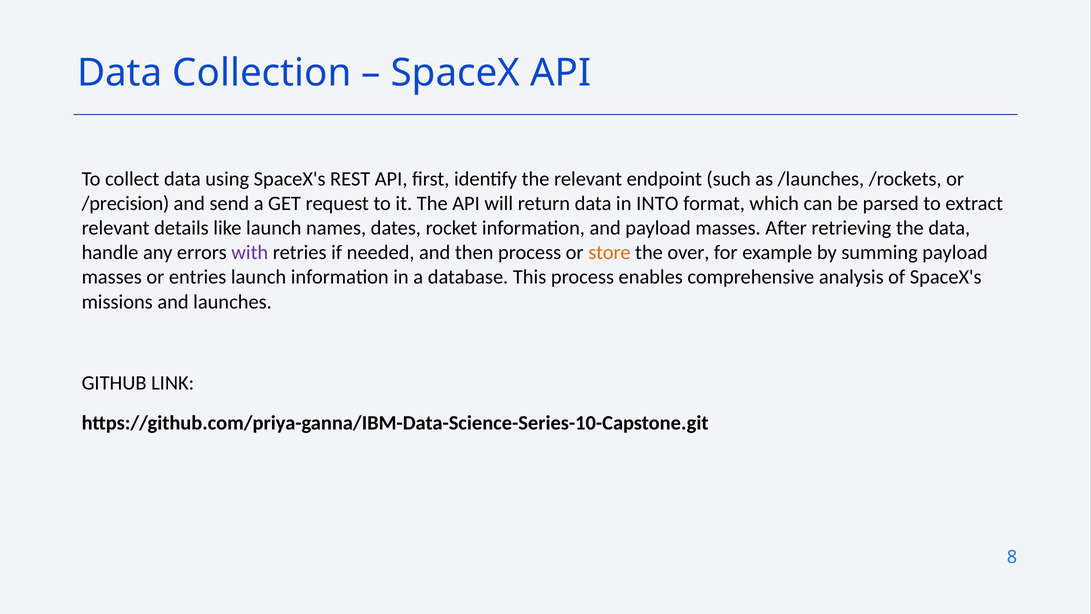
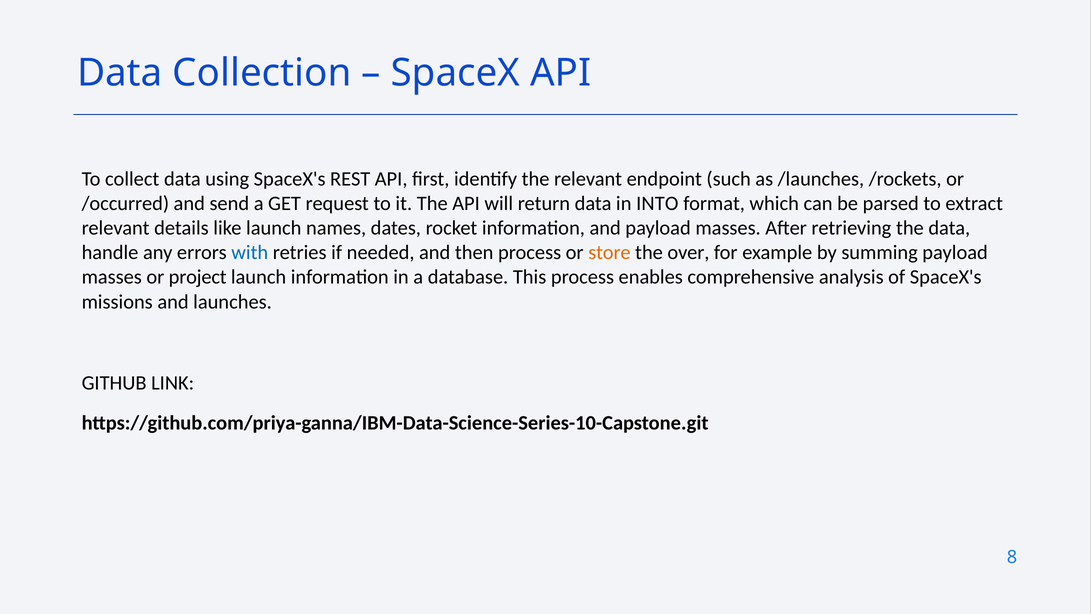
/precision: /precision -> /occurred (125, 203)
with colour: purple -> blue (250, 253)
entries: entries -> project (198, 277)
